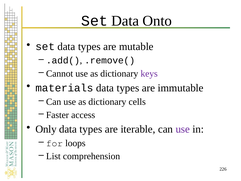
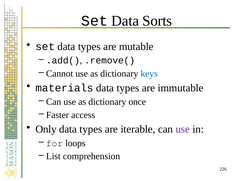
Onto: Onto -> Sorts (157, 21)
keys colour: purple -> blue (149, 74)
cells: cells -> once (137, 102)
